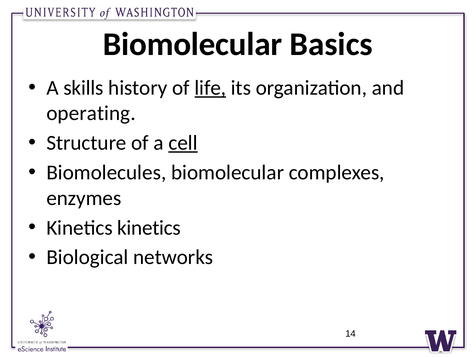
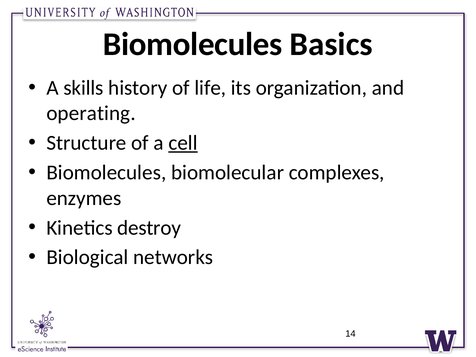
Biomolecular: Biomolecular -> Biomolecules (193, 44)
life underline: present -> none (210, 88)
Kinetics kinetics: kinetics -> destroy (149, 228)
